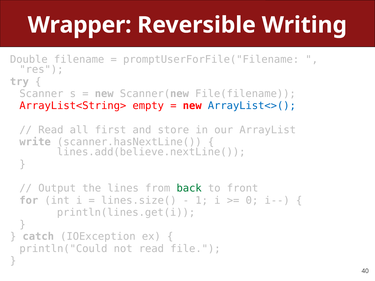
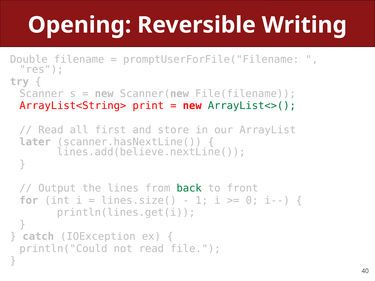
Wrapper: Wrapper -> Opening (80, 25)
empty: empty -> print (148, 106)
ArrayList<>( colour: blue -> green (252, 106)
write: write -> later (35, 142)
